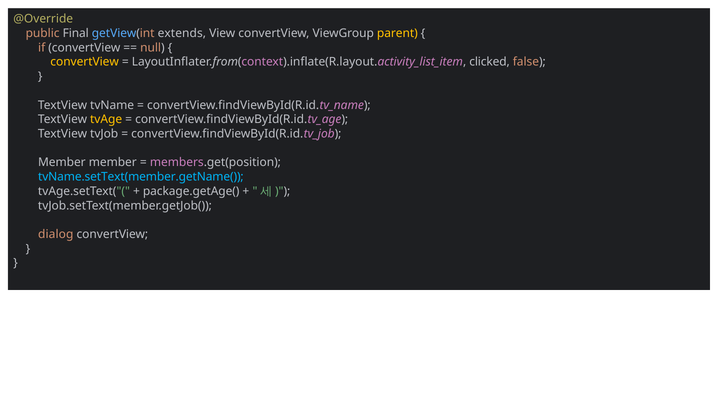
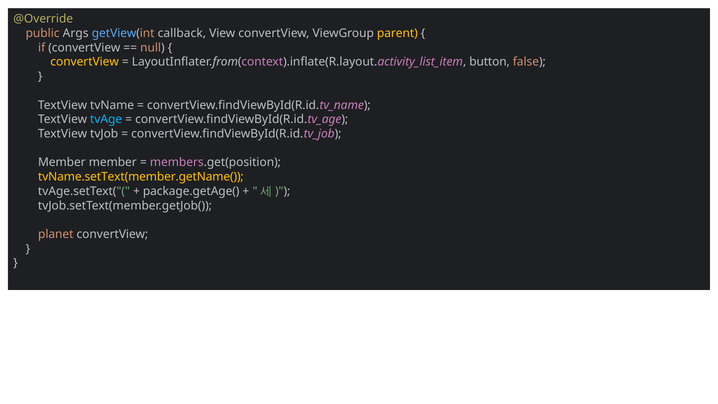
Final: Final -> Args (76, 33)
extends: extends -> callback (182, 33)
clicked: clicked -> button (490, 62)
tvAge colour: yellow -> light blue (106, 119)
tvName.setText(member.getName( colour: light blue -> yellow (141, 177)
dialog: dialog -> planet (56, 234)
